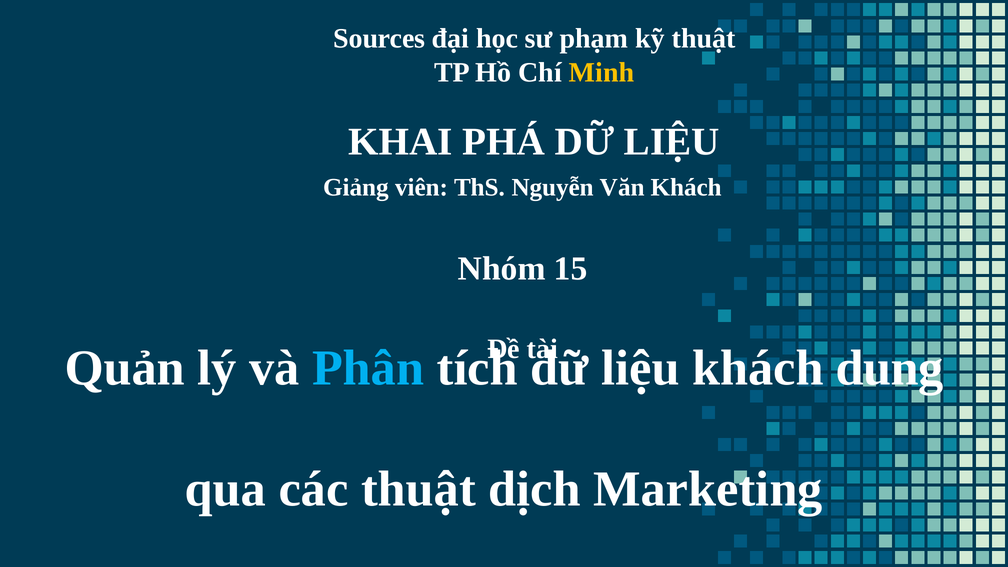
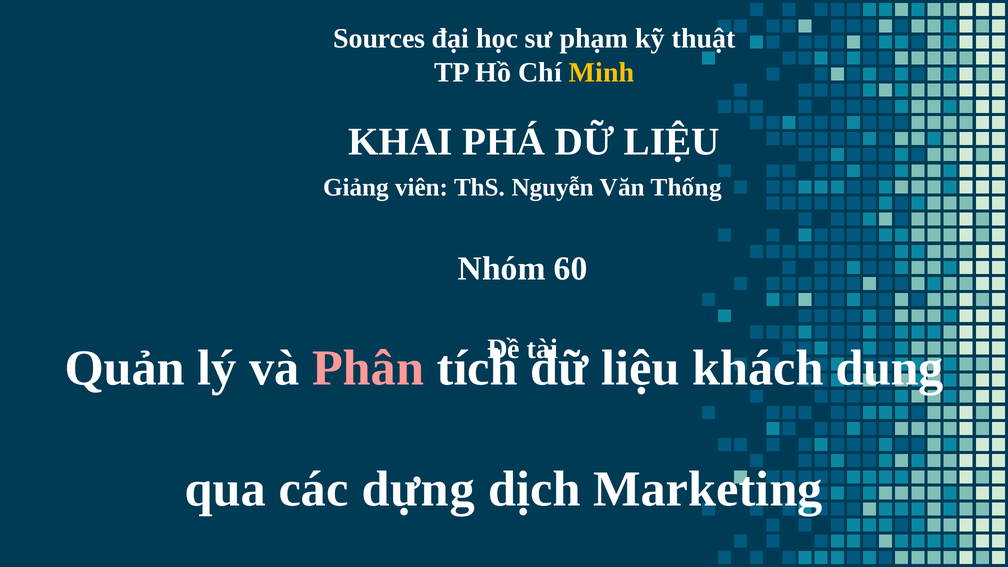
Văn Khách: Khách -> Thống (686, 187)
15: 15 -> 60 (571, 269)
Phân colour: light blue -> pink (368, 368)
các thuật: thuật -> dựng (418, 489)
